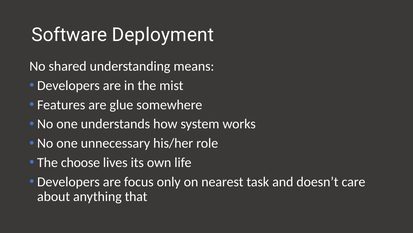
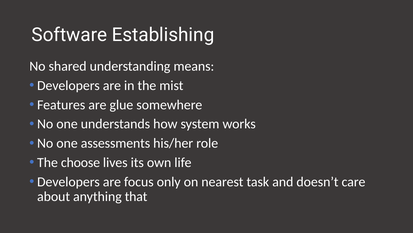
Deployment: Deployment -> Establishing (163, 35)
unnecessary: unnecessary -> assessments (115, 143)
